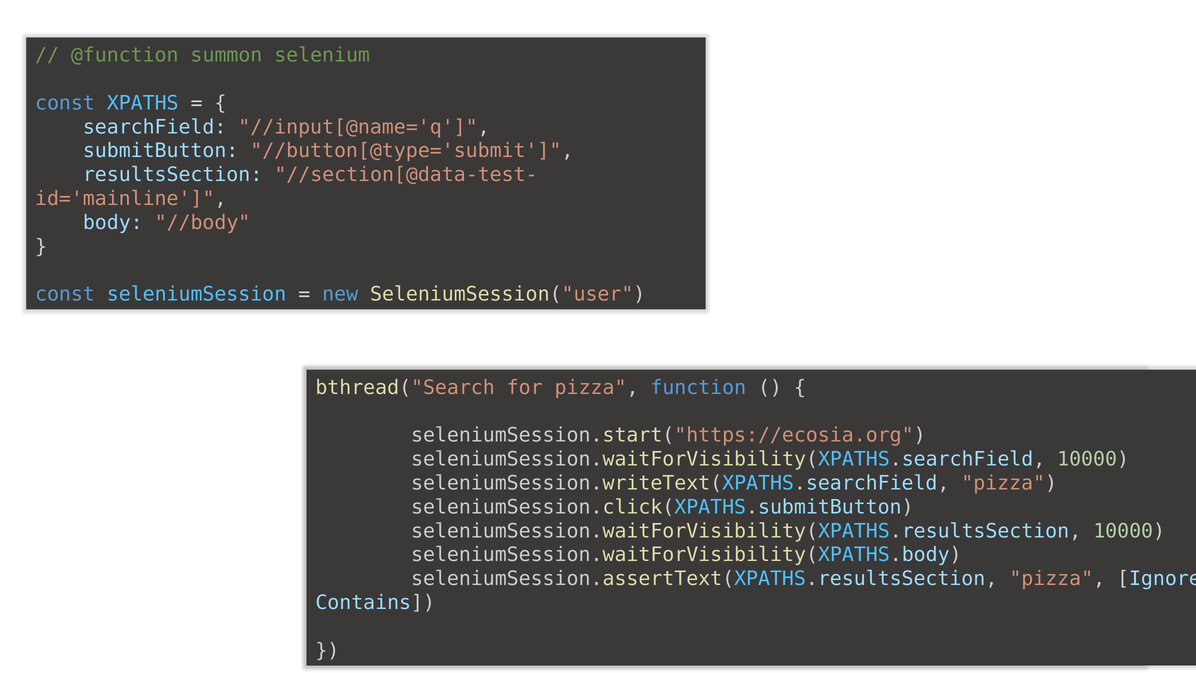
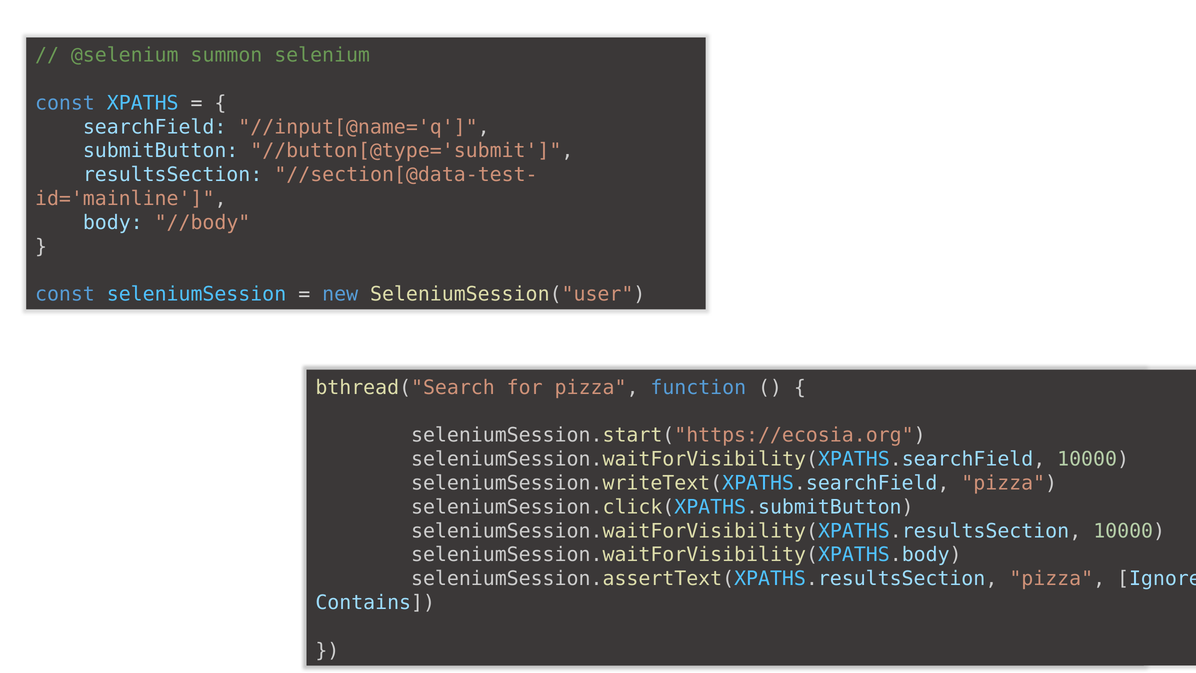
@function: @function -> @selenium (125, 55)
